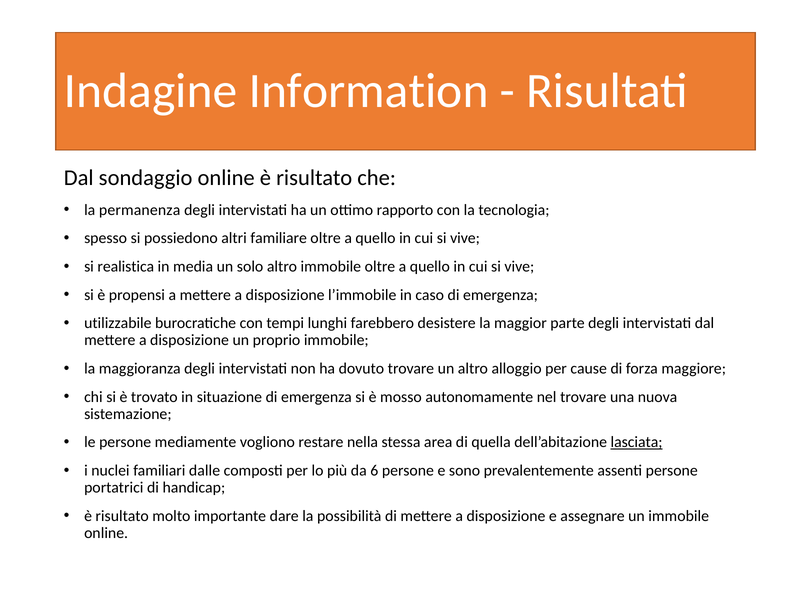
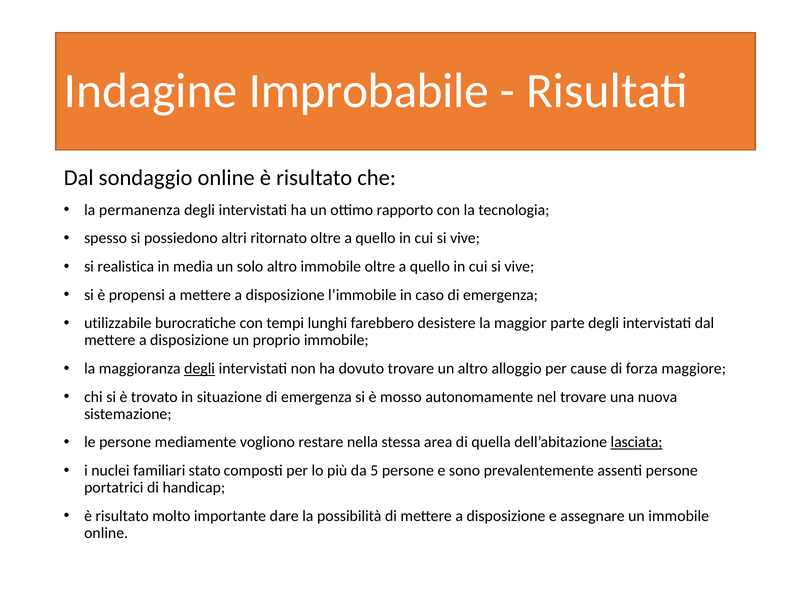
Information: Information -> Improbabile (369, 91)
familiare: familiare -> ritornato (279, 238)
degli underline: none -> present (200, 369)
dalle: dalle -> stato (205, 471)
6: 6 -> 5 (374, 471)
